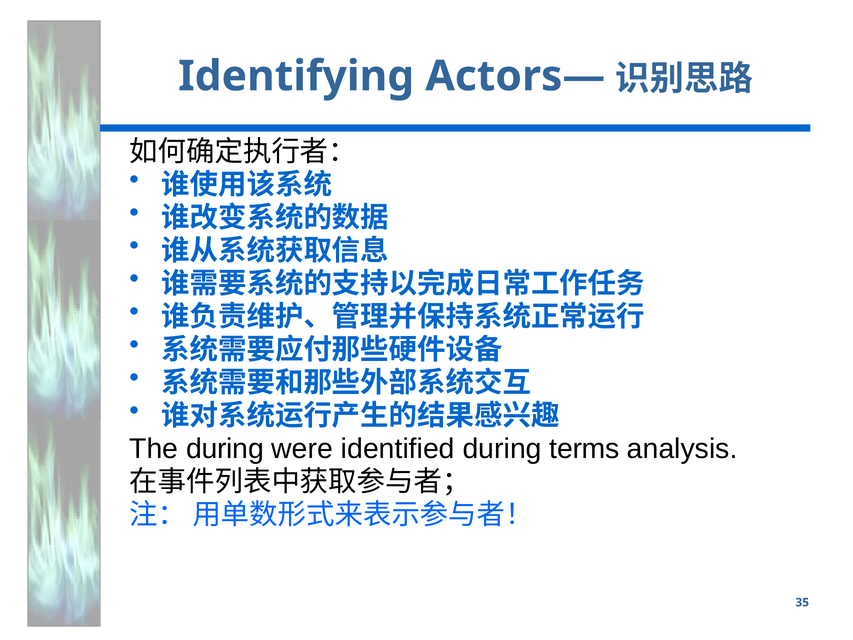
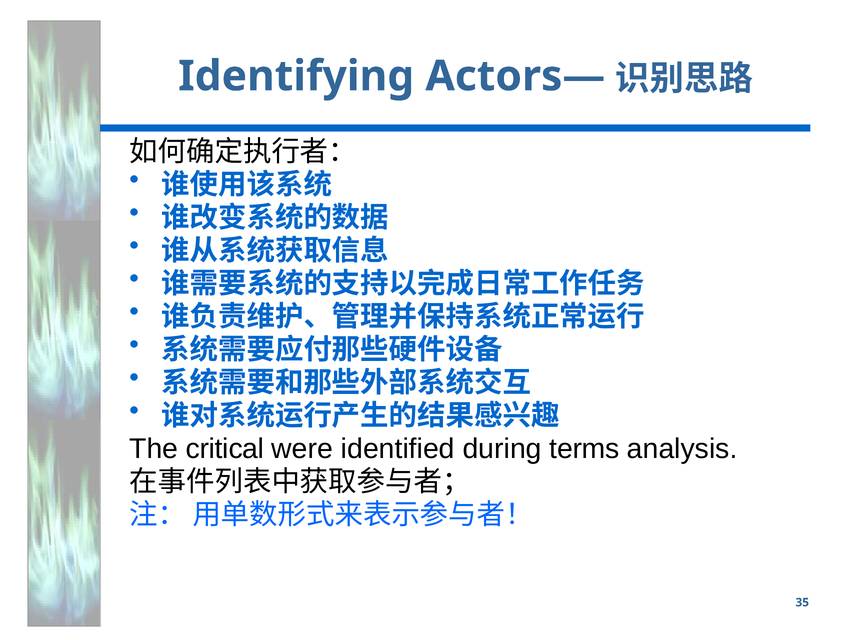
The during: during -> critical (225, 449)
